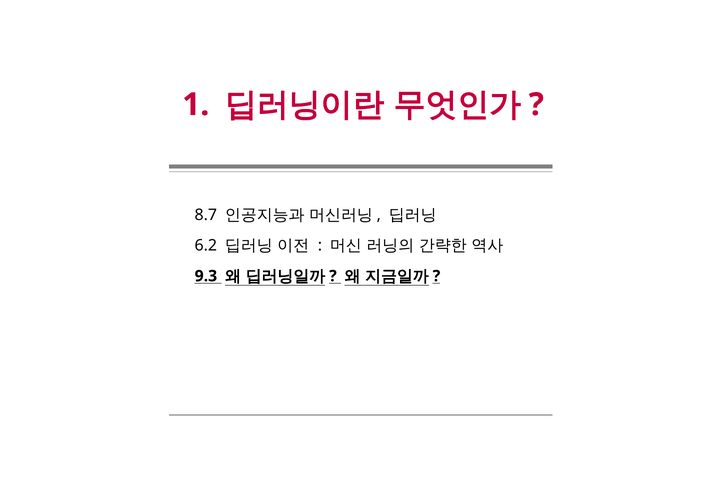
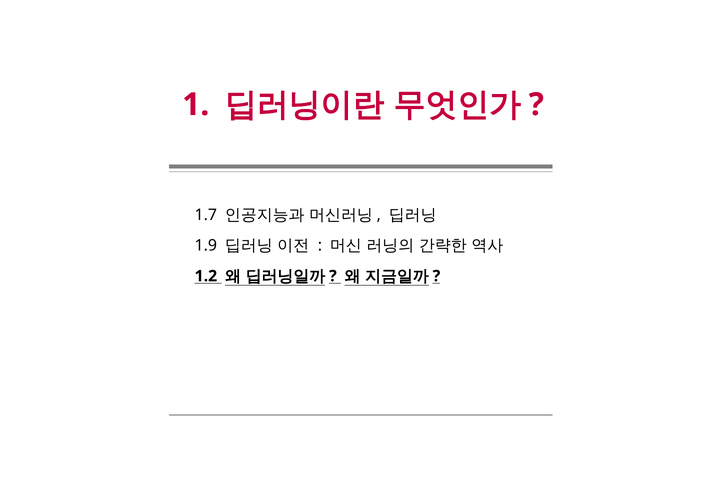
8.7: 8.7 -> 1.7 (206, 215)
6.2: 6.2 -> 1.9 (206, 245)
9.3: 9.3 -> 1.2 (206, 276)
